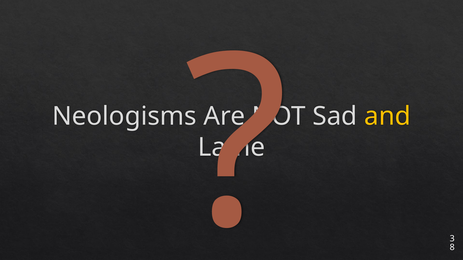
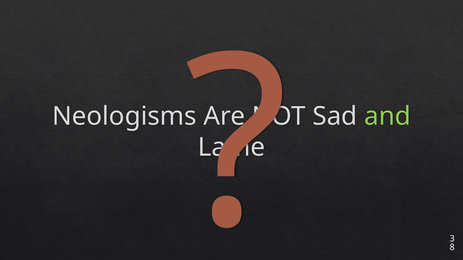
and colour: yellow -> light green (387, 116)
